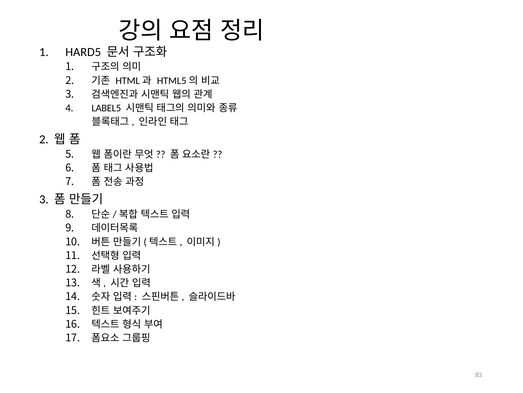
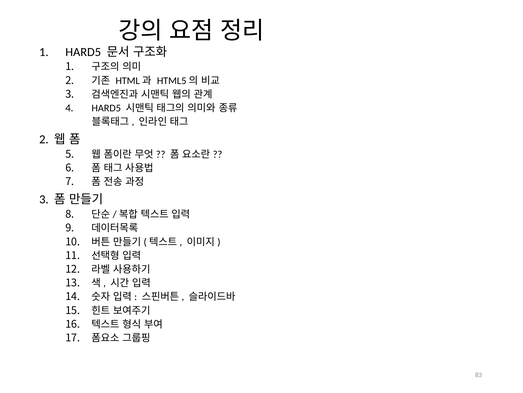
LABEL5: LABEL5 -> HARD5 (106, 108)
